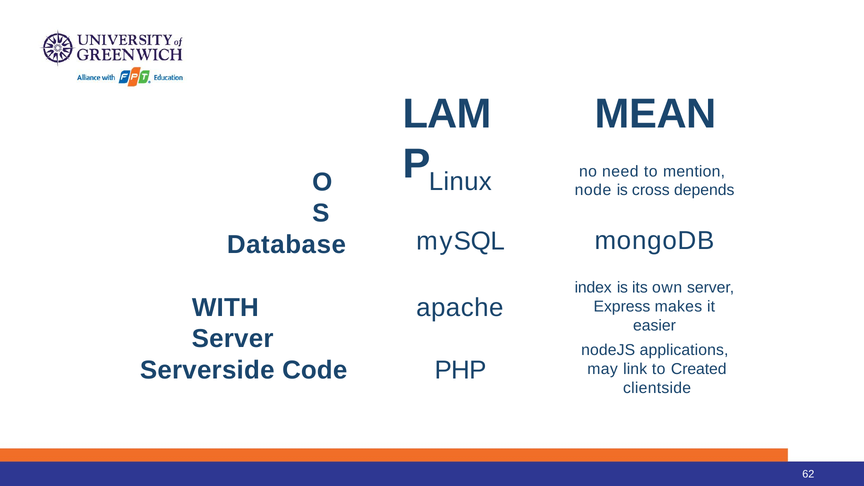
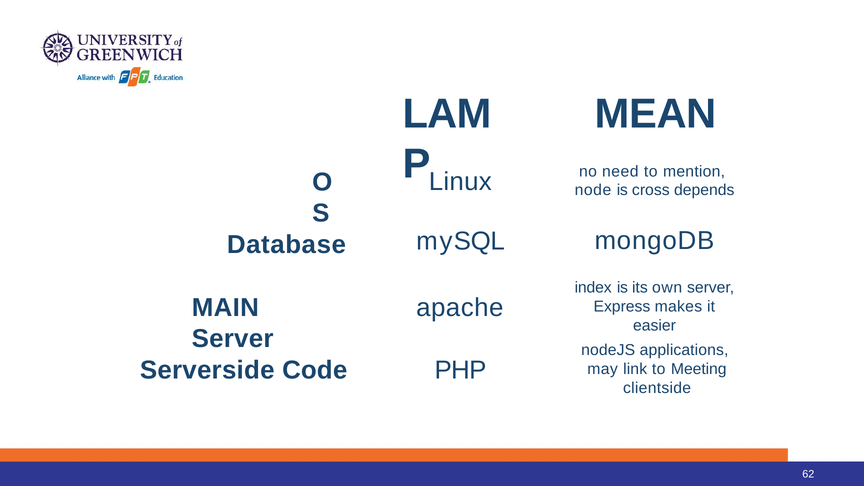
WITH: WITH -> MAIN (225, 308)
Created: Created -> Meeting (699, 369)
